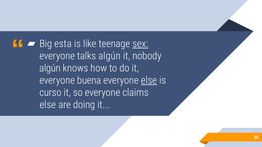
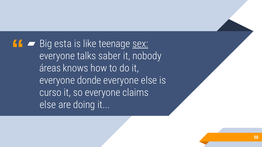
talks algún: algún -> saber (110, 56)
algún: algún -> áreas (50, 68)
buena: buena -> donde (89, 81)
else underline: present -> none (149, 81)
